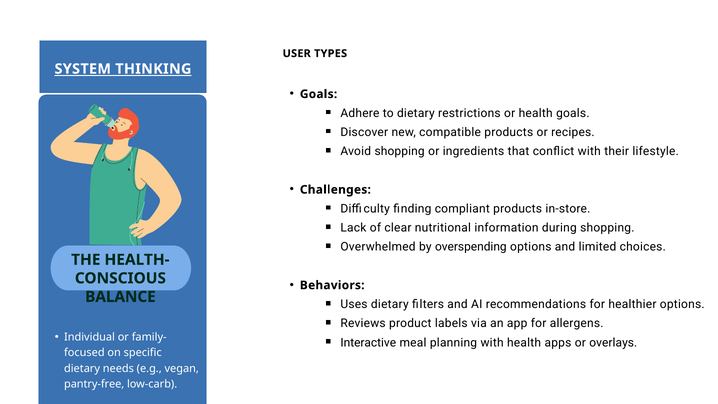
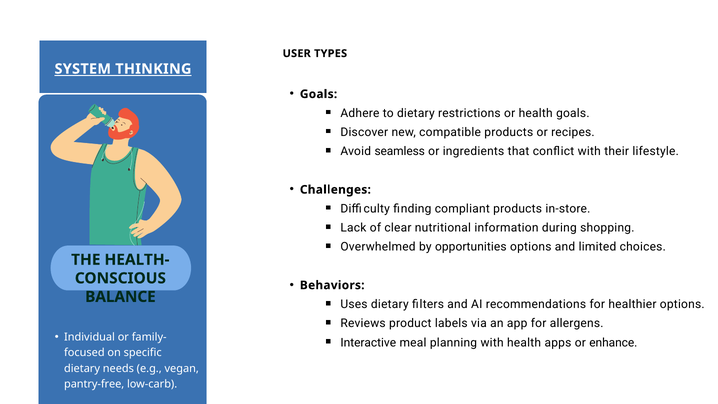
Avoid shopping: shopping -> seamless (400, 151)
overspending: overspending -> opportunities (471, 247)
overlays: overlays -> enhance (613, 342)
